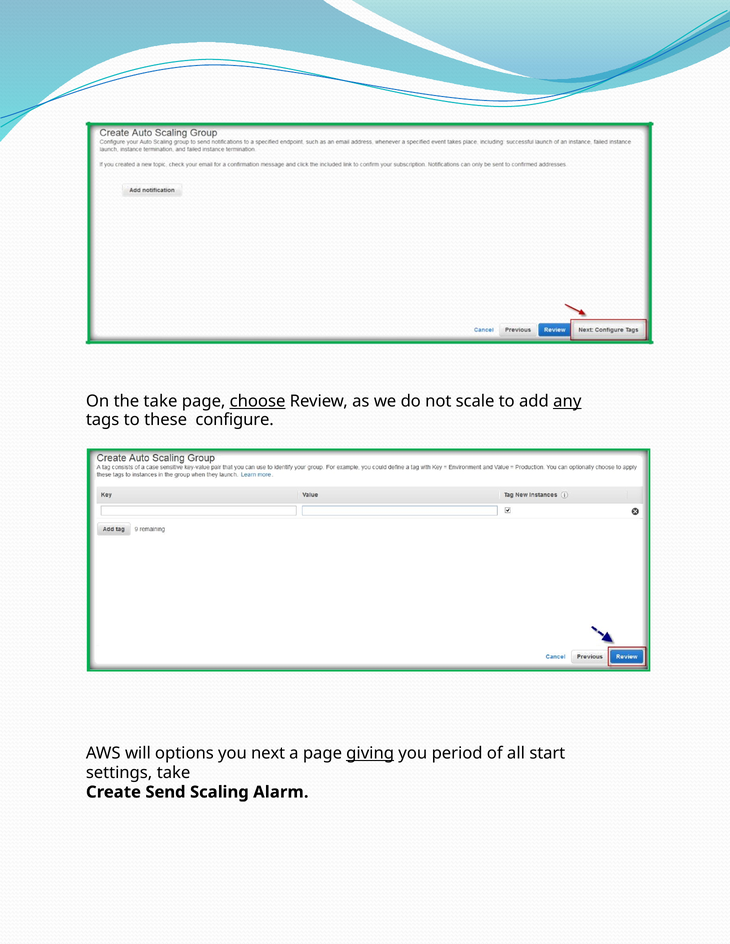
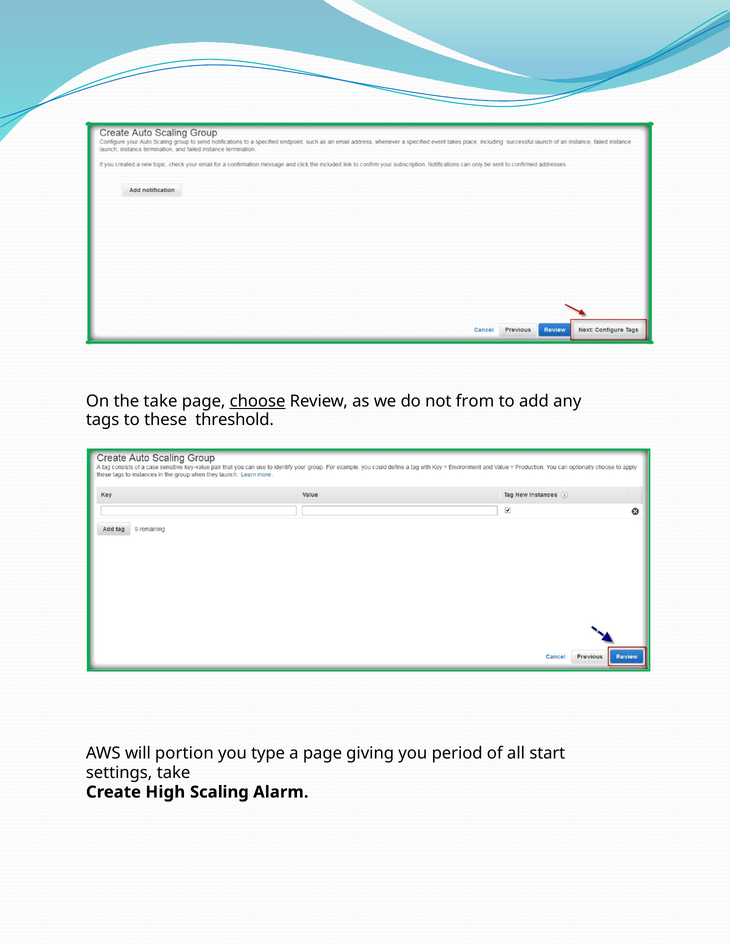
scale: scale -> from (475, 401)
any underline: present -> none (567, 401)
configure: configure -> threshold (235, 420)
options: options -> portion (184, 754)
next: next -> type (268, 754)
giving underline: present -> none (370, 754)
Send: Send -> High (165, 793)
